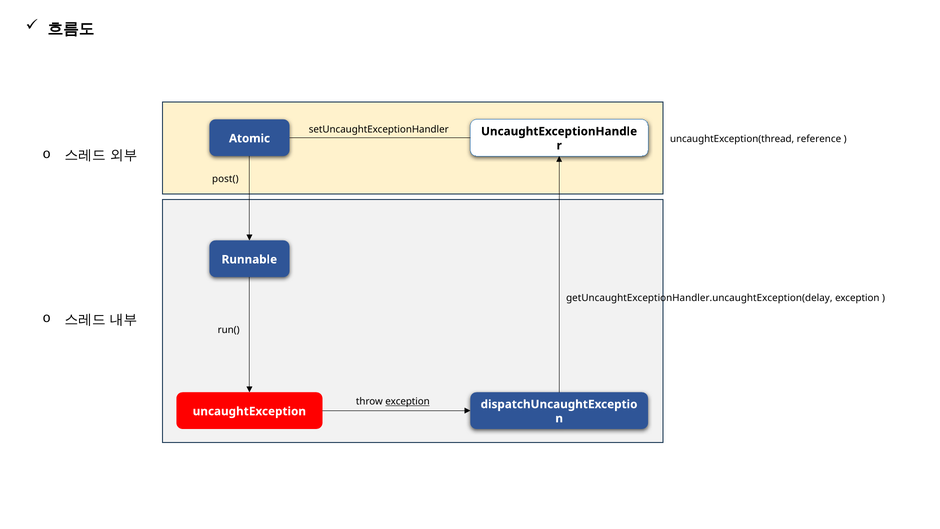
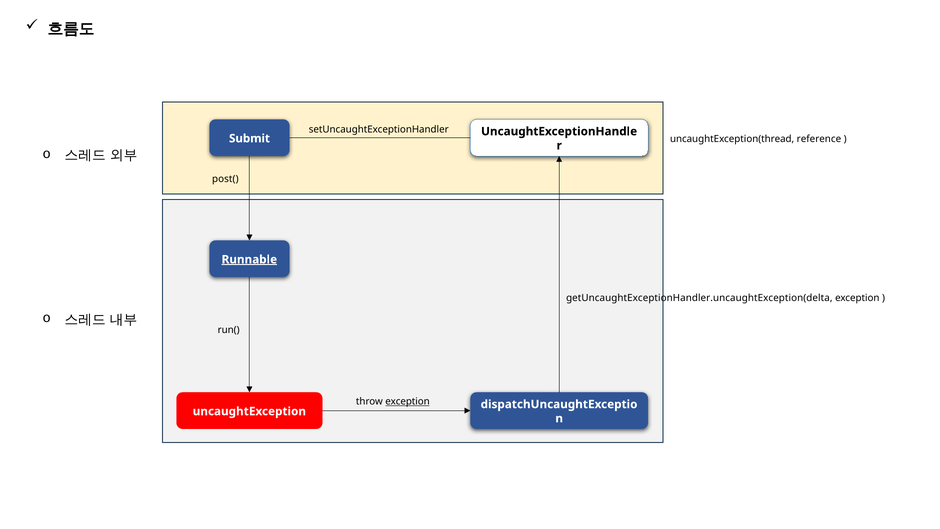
Atomic: Atomic -> Submit (249, 138)
Runnable underline: none -> present (249, 259)
getUncaughtExceptionHandler.uncaughtException(delay: getUncaughtExceptionHandler.uncaughtException(delay -> getUncaughtExceptionHandler.uncaughtException(delta (699, 298)
